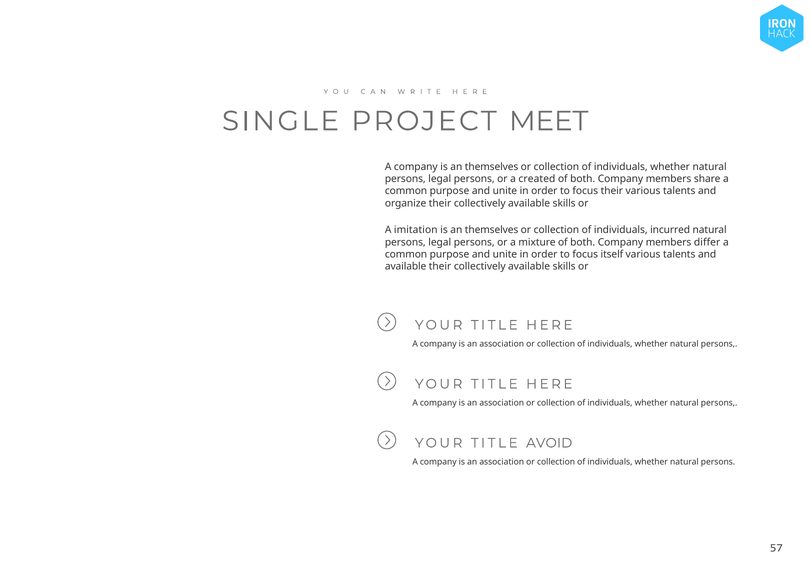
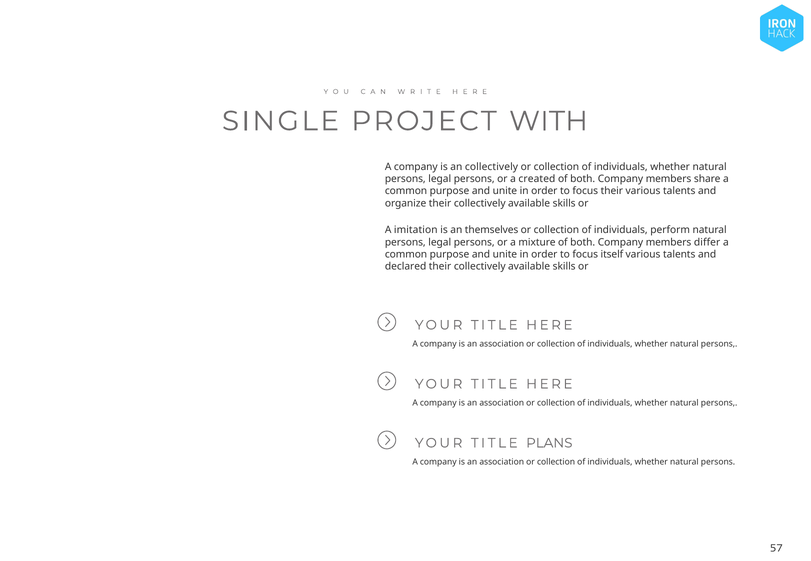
MEET: MEET -> WITH (549, 121)
company is an themselves: themselves -> collectively (491, 167)
incurred: incurred -> perform (670, 230)
available: available -> declared (406, 267)
AVOID: AVOID -> PLANS (549, 443)
